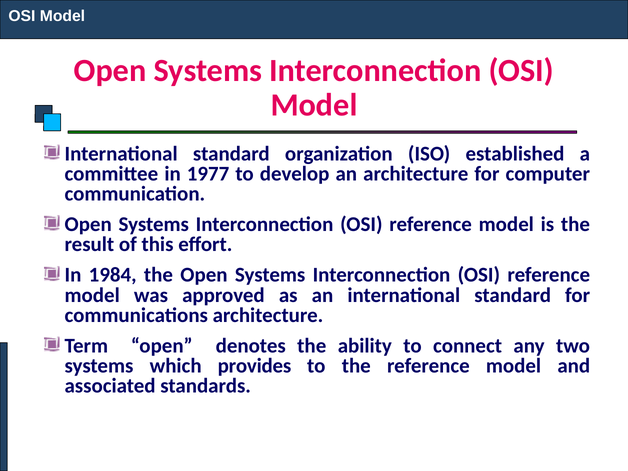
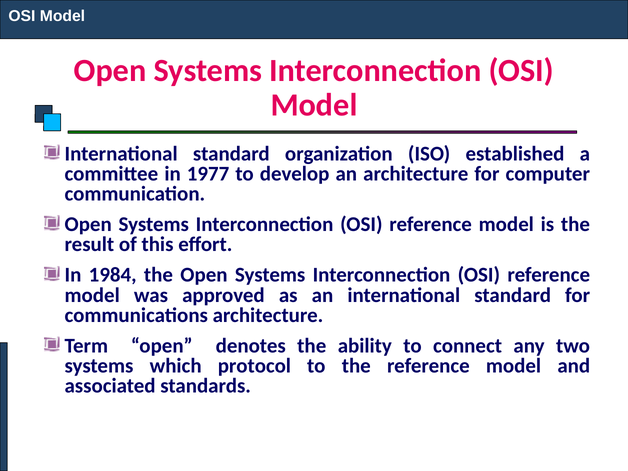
provides: provides -> protocol (254, 366)
